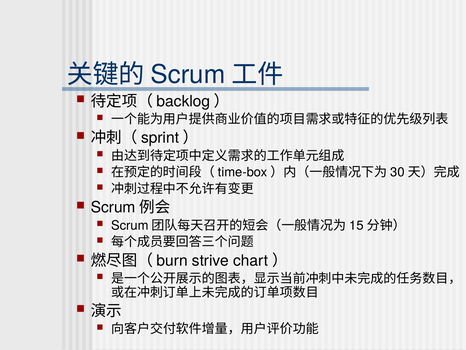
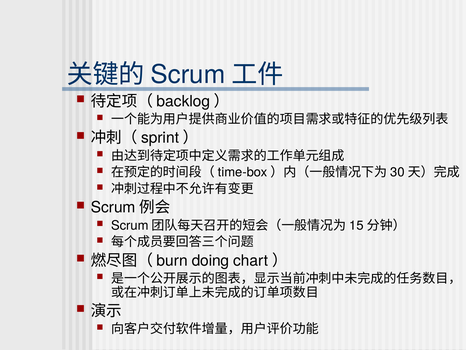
strive: strive -> doing (210, 260)
